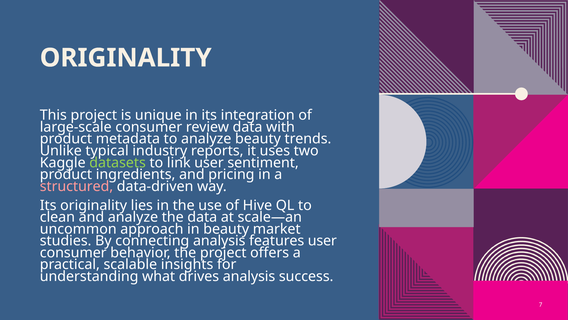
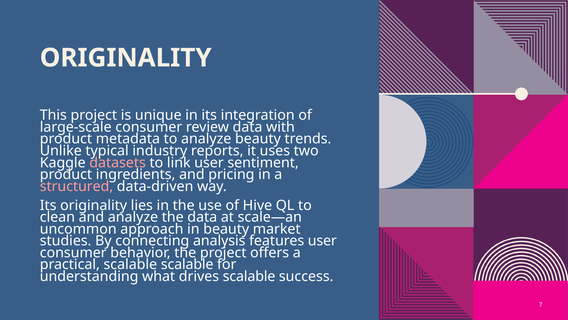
datasets colour: light green -> pink (118, 162)
scalable insights: insights -> scalable (187, 264)
drives analysis: analysis -> scalable (249, 276)
